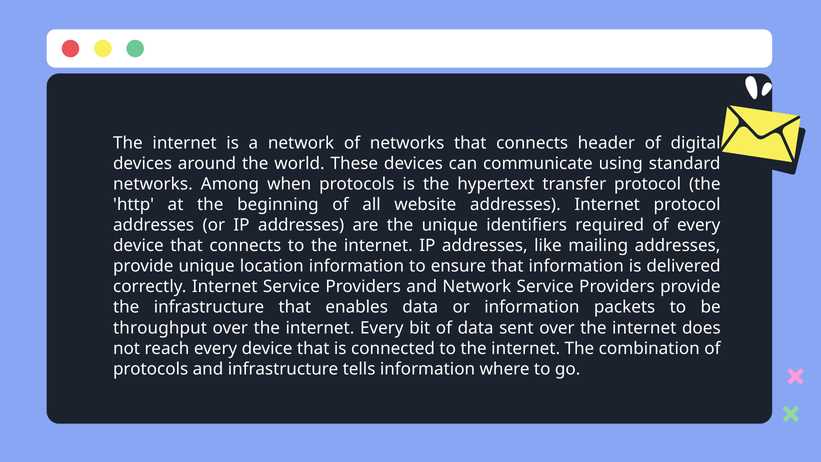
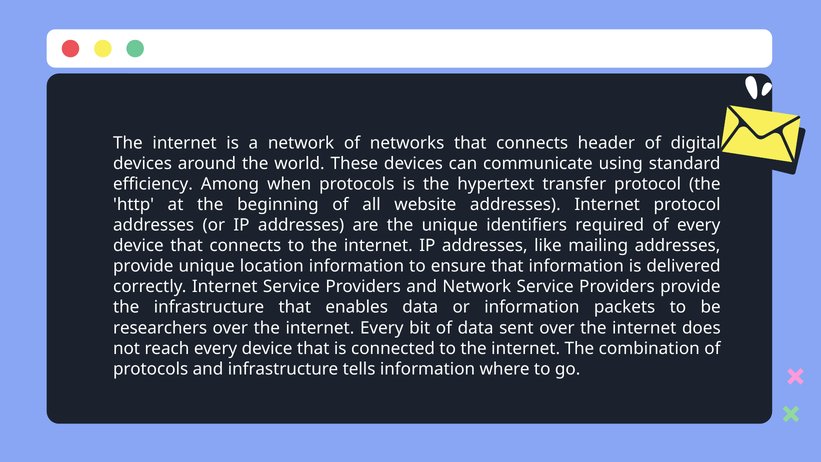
networks: networks -> efficiency (153, 184)
throughput: throughput -> researchers (160, 328)
